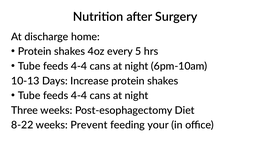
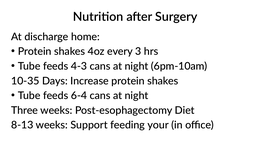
5: 5 -> 3 (138, 52)
4-4: 4-4 -> 4-3 (79, 66)
10-13: 10-13 -> 10-35 (25, 81)
4-4: 4-4 -> 6-4 (79, 96)
8-22: 8-22 -> 8-13 (22, 125)
Prevent: Prevent -> Support (89, 125)
